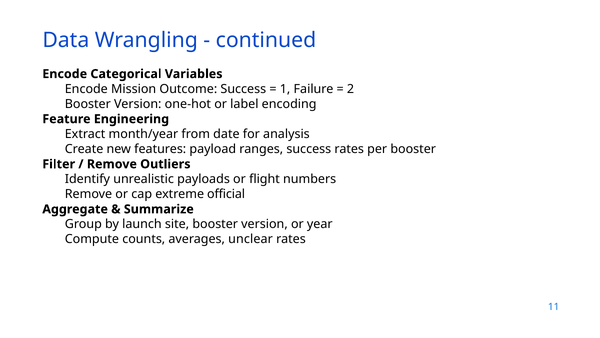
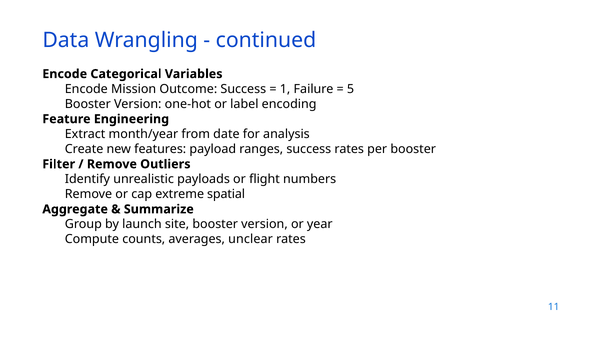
2: 2 -> 5 (351, 89)
official: official -> spatial (226, 194)
